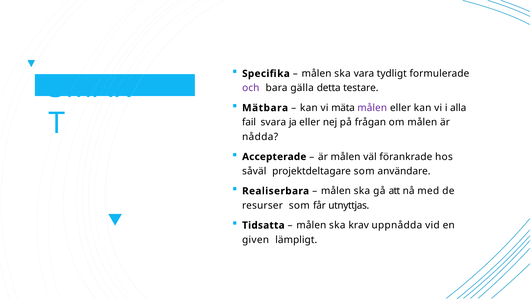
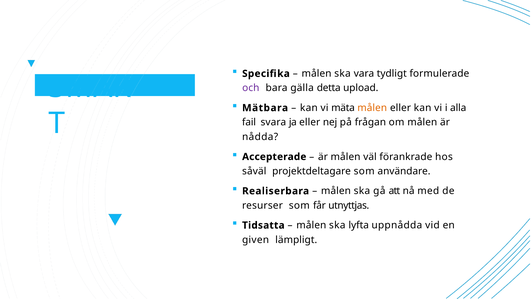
testare: testare -> upload (361, 88)
målen colour: purple -> orange (372, 108)
krav: krav -> lyfta (359, 225)
